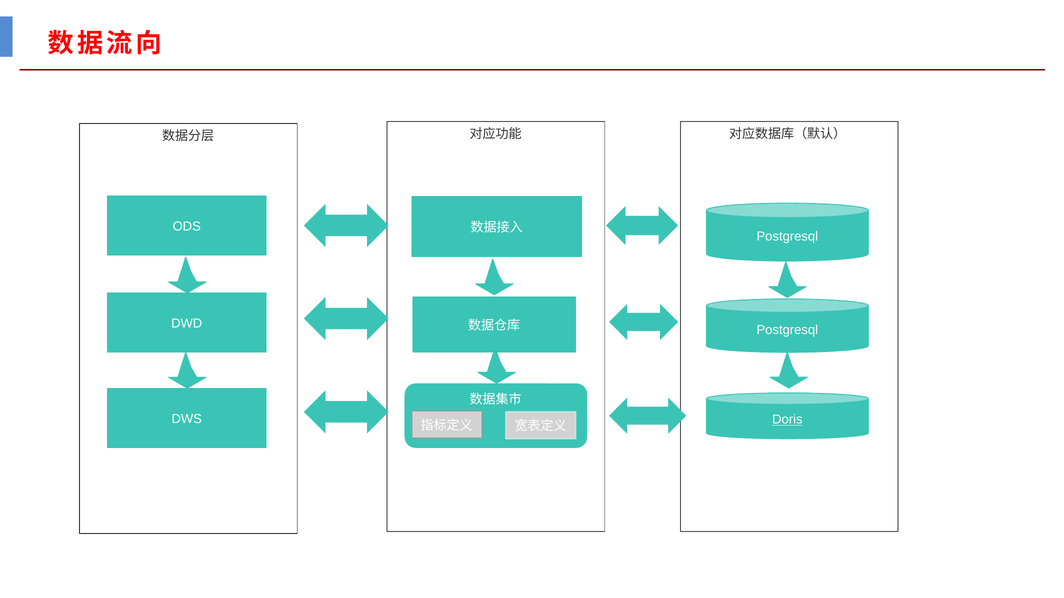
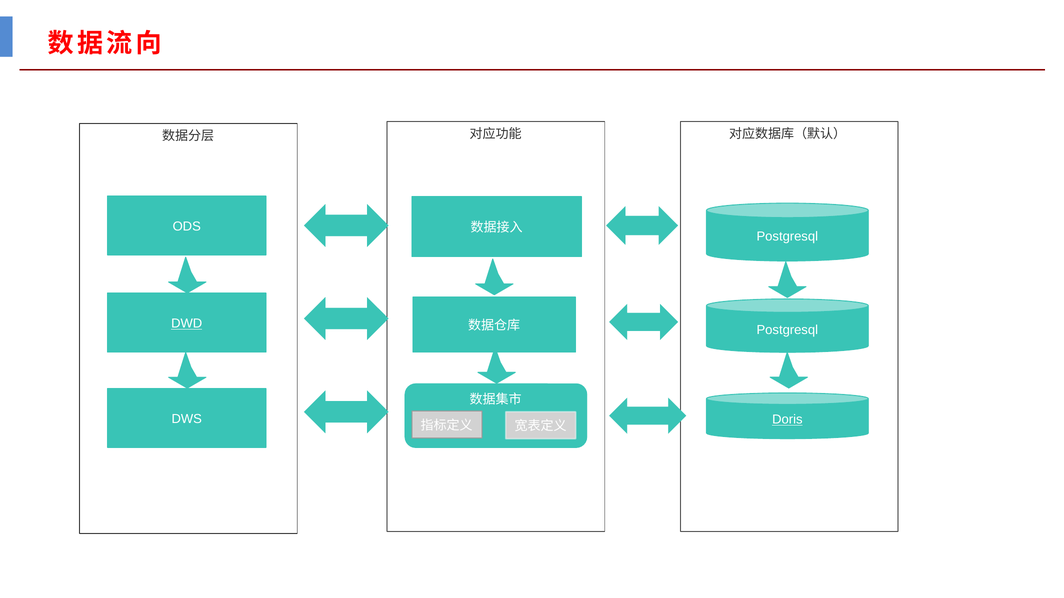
DWD underline: none -> present (187, 324)
